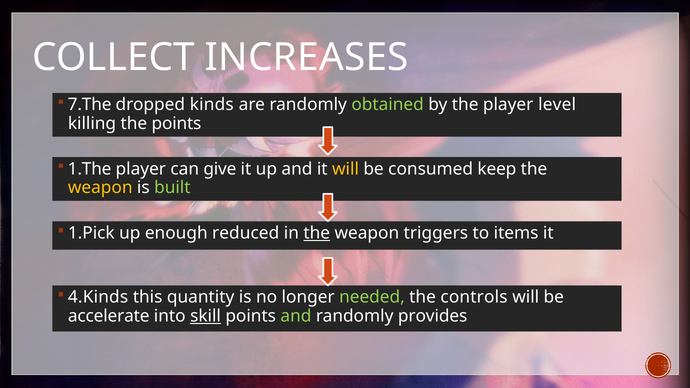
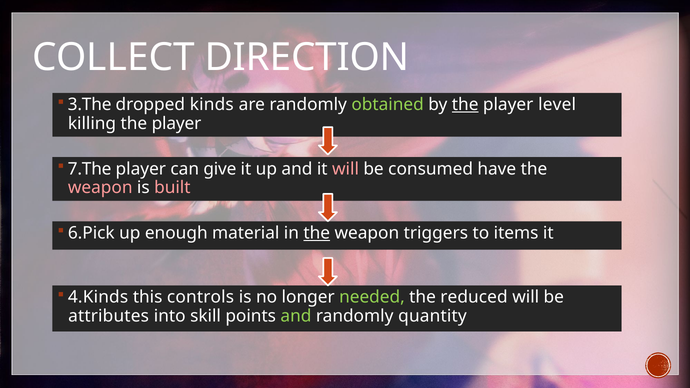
INCREASES: INCREASES -> DIRECTION (307, 58)
7.The: 7.The -> 3.The (90, 105)
the underline: none -> present (465, 105)
killing the points: points -> player (176, 123)
1.The: 1.The -> 7.The (90, 169)
will colour: yellow -> pink (345, 169)
keep: keep -> have (497, 169)
weapon colour: yellow -> pink (100, 188)
built colour: light green -> pink (172, 188)
1.Pick: 1.Pick -> 6.Pick (91, 233)
reduced: reduced -> material (246, 233)
quantity: quantity -> controls (201, 297)
controls: controls -> reduced (474, 297)
accelerate: accelerate -> attributes (109, 316)
skill underline: present -> none (206, 316)
provides: provides -> quantity (433, 316)
